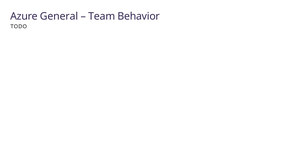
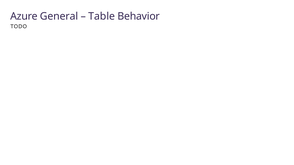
Team: Team -> Table (102, 16)
